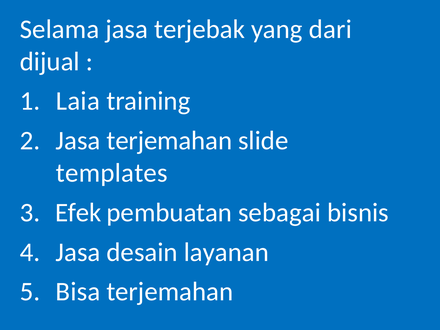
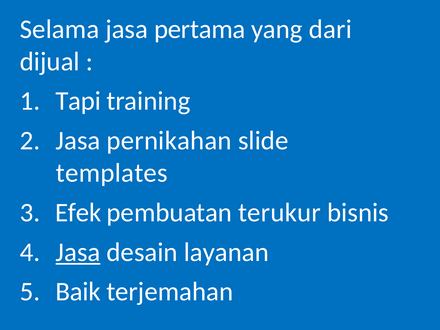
terjebak: terjebak -> pertama (200, 29)
Laia: Laia -> Tapi (78, 101)
Jasa terjemahan: terjemahan -> pernikahan (169, 141)
sebagai: sebagai -> terukur (279, 213)
Jasa underline: none -> present (78, 252)
Bisa: Bisa -> Baik (78, 292)
